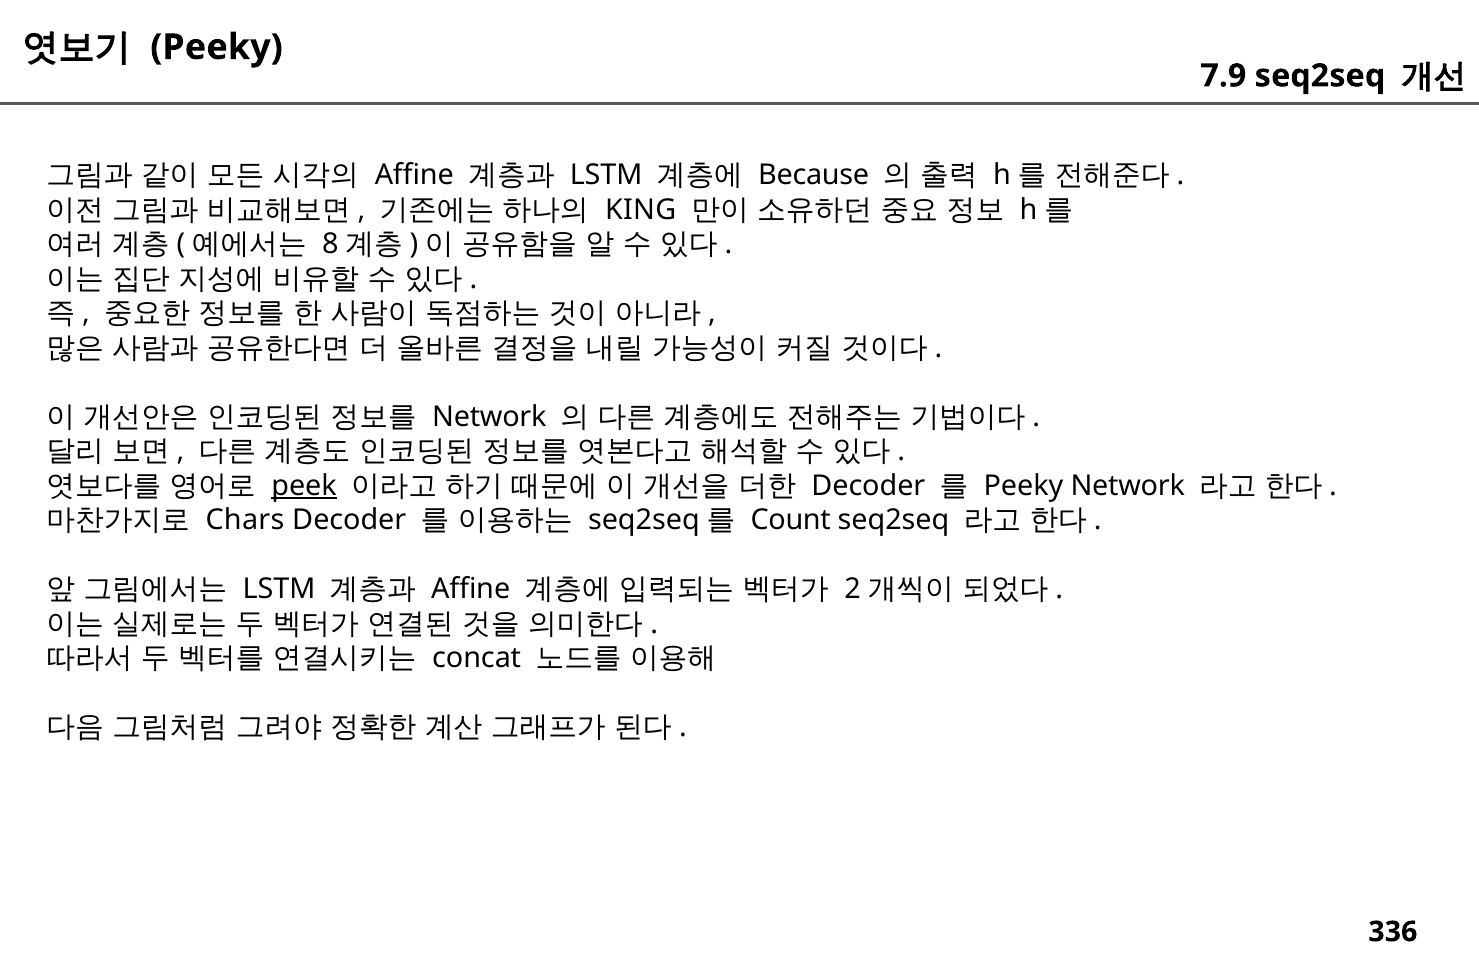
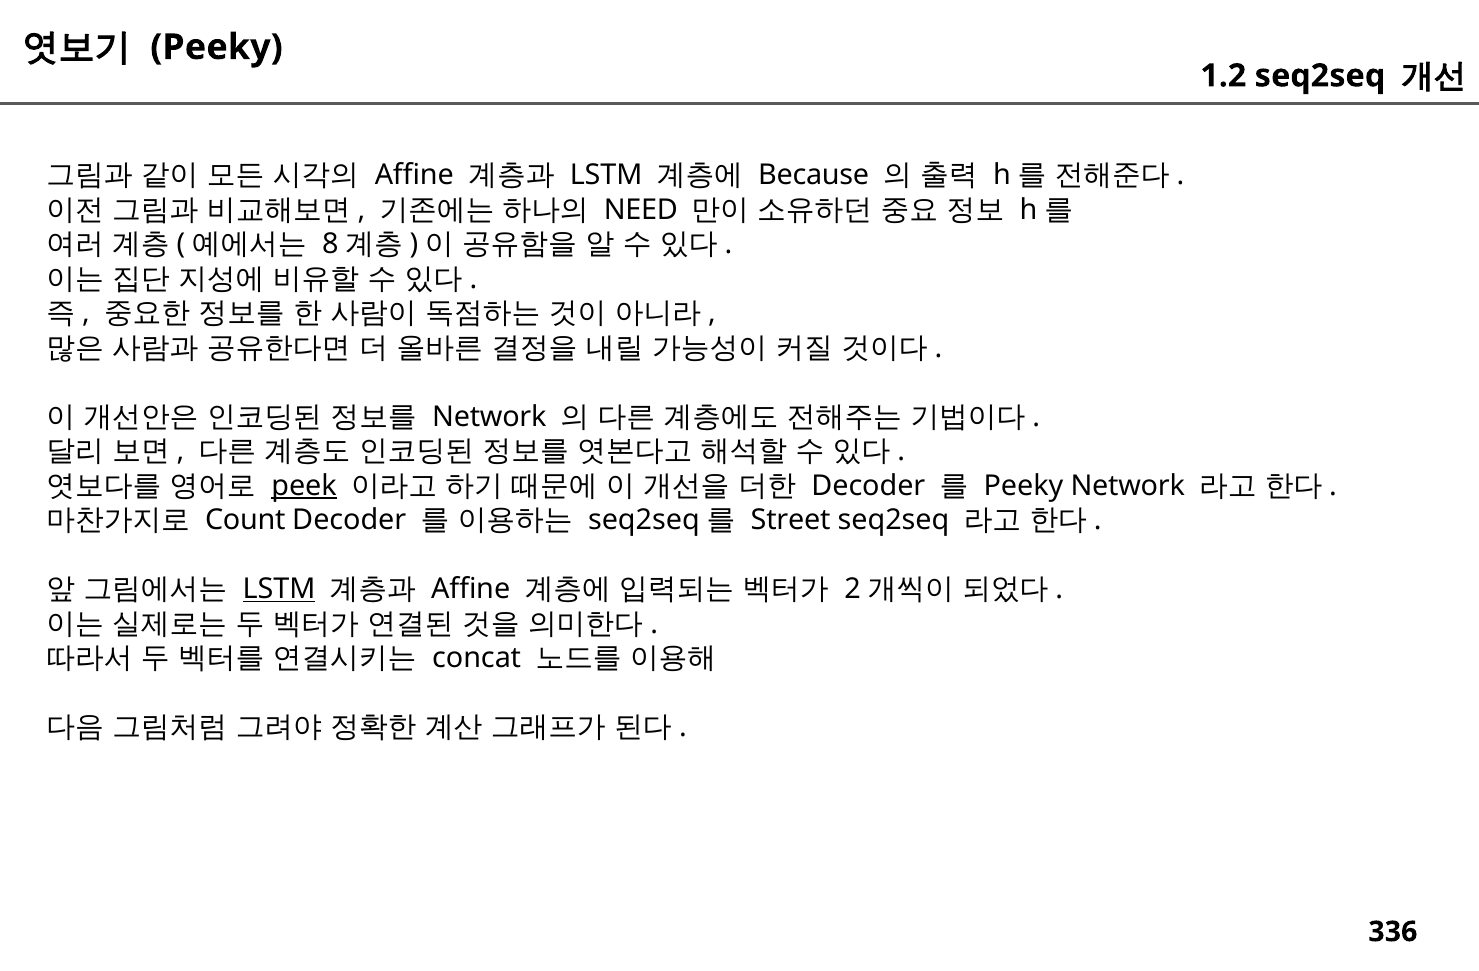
7.9: 7.9 -> 1.2 (1223, 76)
KING: KING -> NEED (641, 210)
Chars: Chars -> Count (245, 520)
Count: Count -> Street (791, 520)
LSTM underline: none -> present (279, 590)
